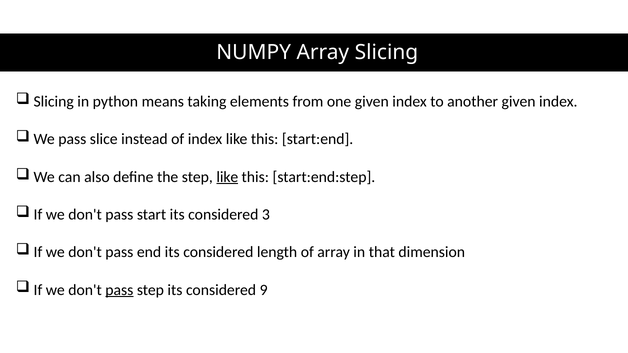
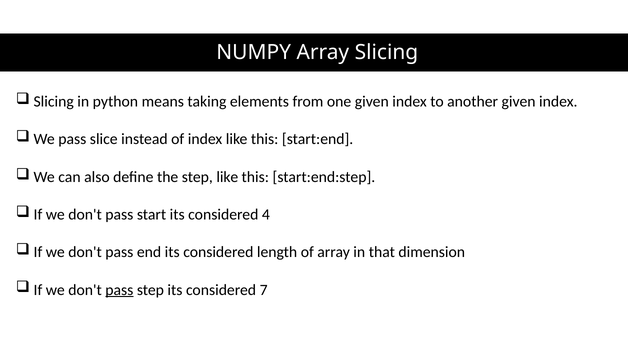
like underline: present -> none (227, 177)
3: 3 -> 4 (266, 215)
9: 9 -> 7 (264, 290)
